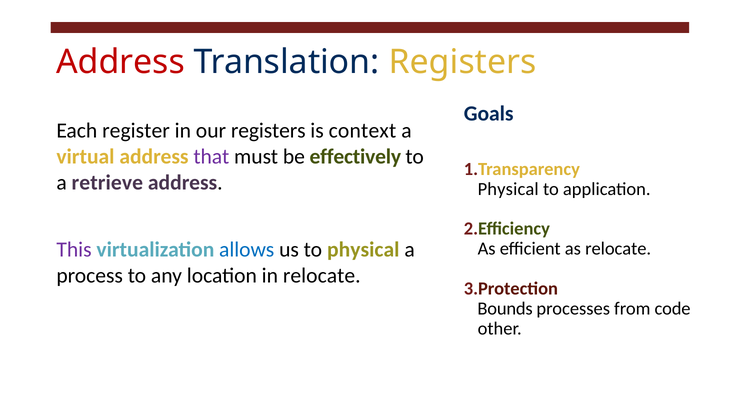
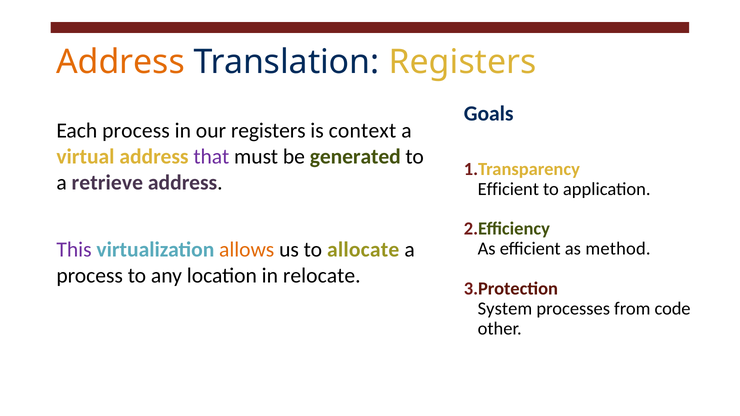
Address colour: red -> orange (121, 62)
Each register: register -> process (136, 131)
effectively: effectively -> generated (355, 157)
Physical: Physical -> Efficient (508, 189)
allows colour: blue -> orange (247, 250)
to physical: physical -> allocate (363, 250)
as relocate: relocate -> method (618, 249)
Bounds: Bounds -> System (505, 309)
